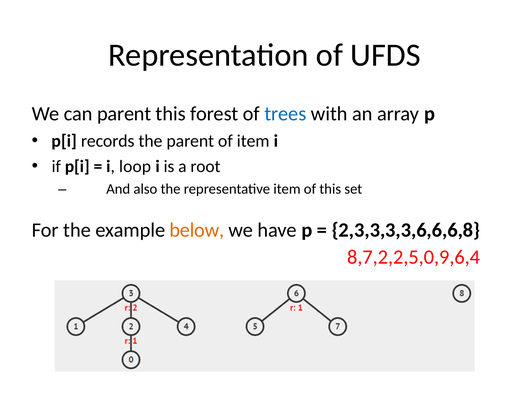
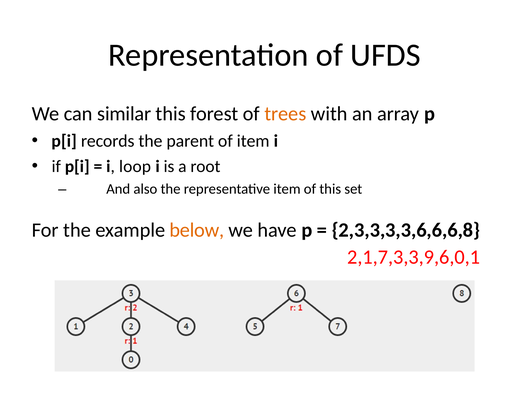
can parent: parent -> similar (124, 114)
trees colour: blue -> orange (285, 114)
8,7,2,2,5,0,9,6,4: 8,7,2,2,5,0,9,6,4 -> 2,1,7,3,3,9,6,0,1 (414, 257)
